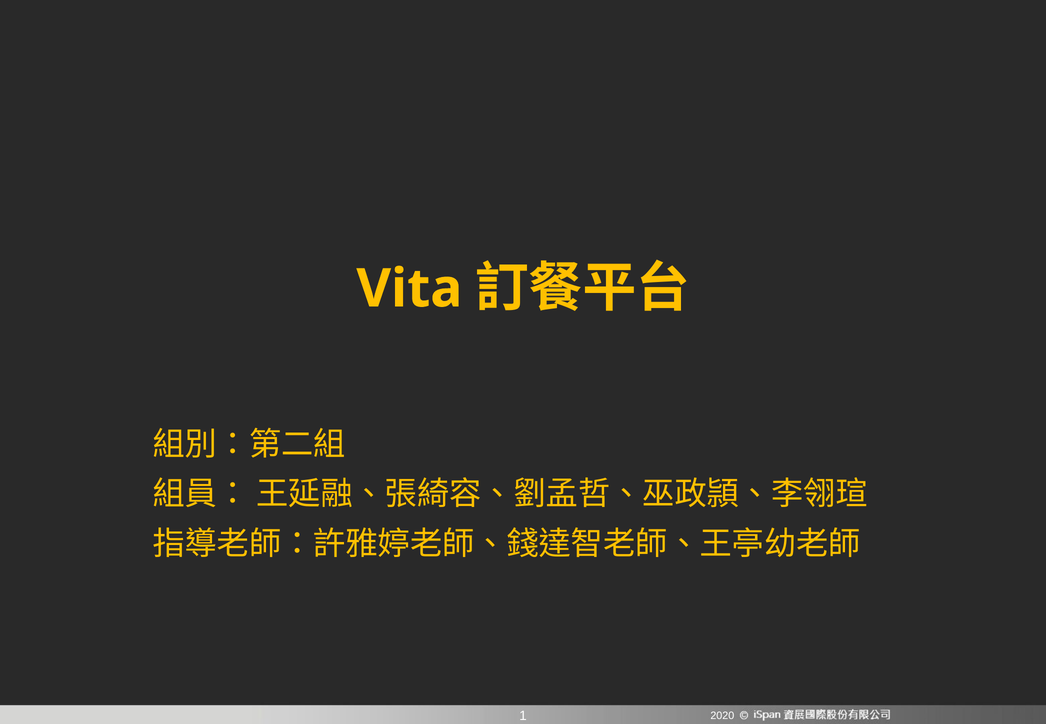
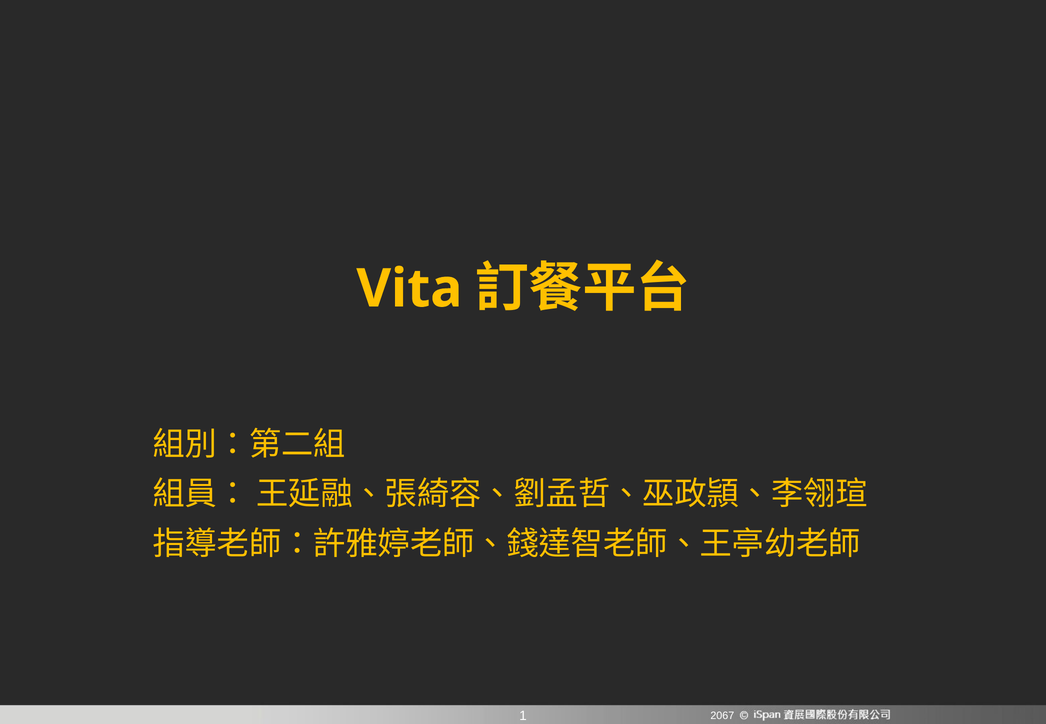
2020: 2020 -> 2067 (722, 716)
